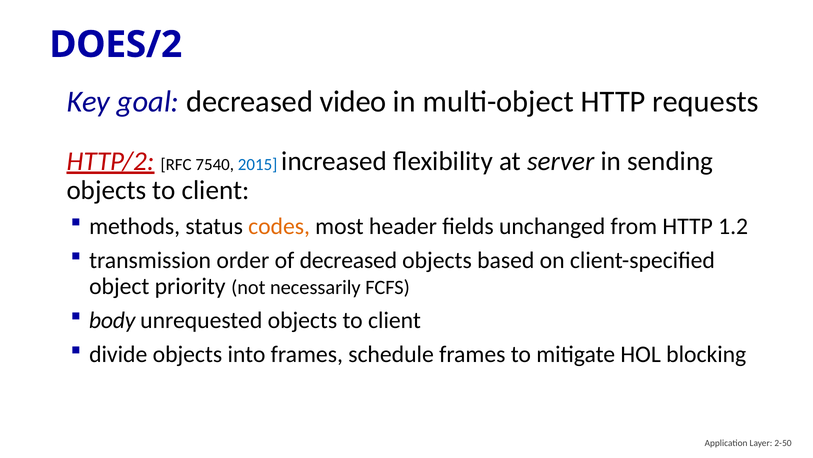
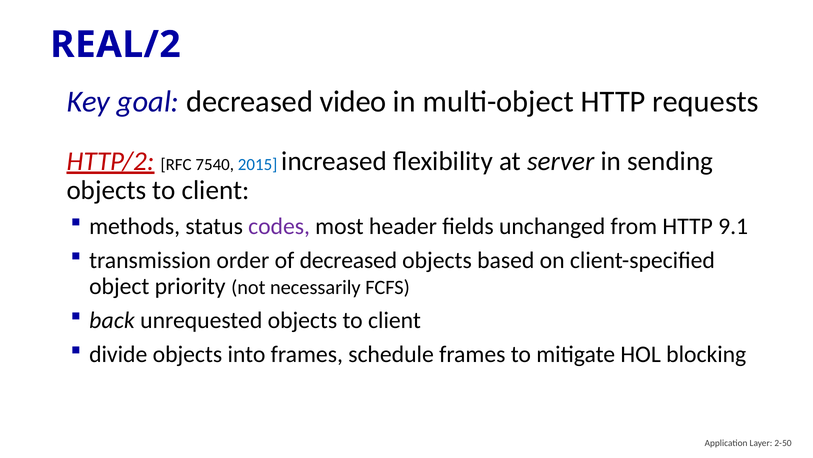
DOES/2: DOES/2 -> REAL/2 (115, 45)
codes colour: orange -> purple (279, 226)
1.2: 1.2 -> 9.1 (733, 226)
body: body -> back (112, 320)
